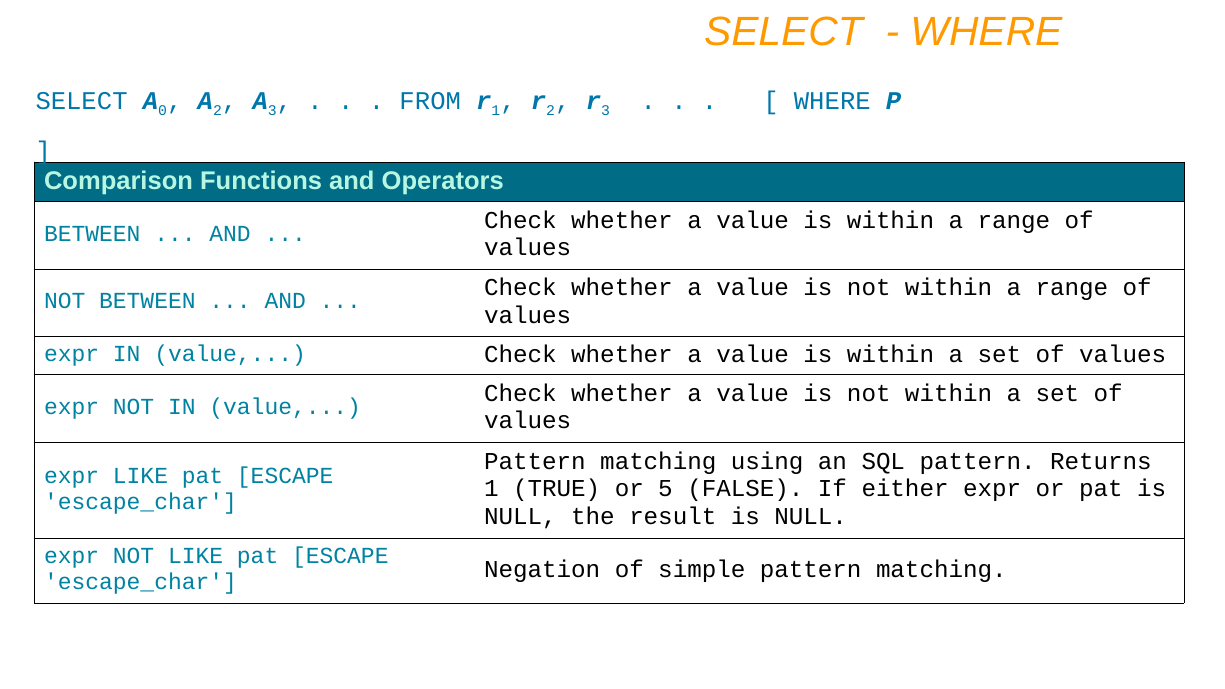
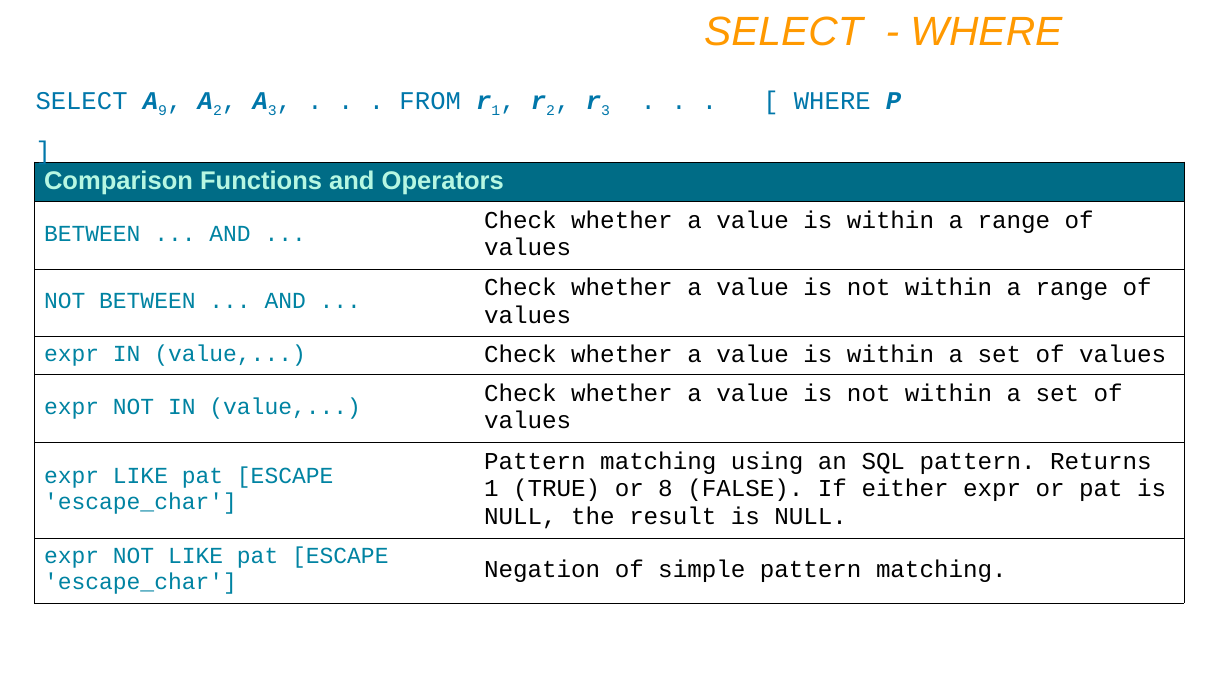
0: 0 -> 9 (163, 111)
5: 5 -> 8 (666, 489)
